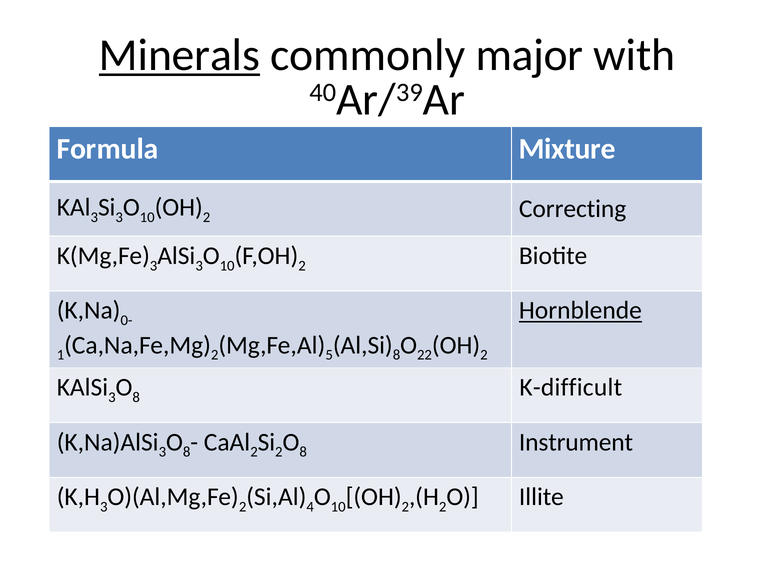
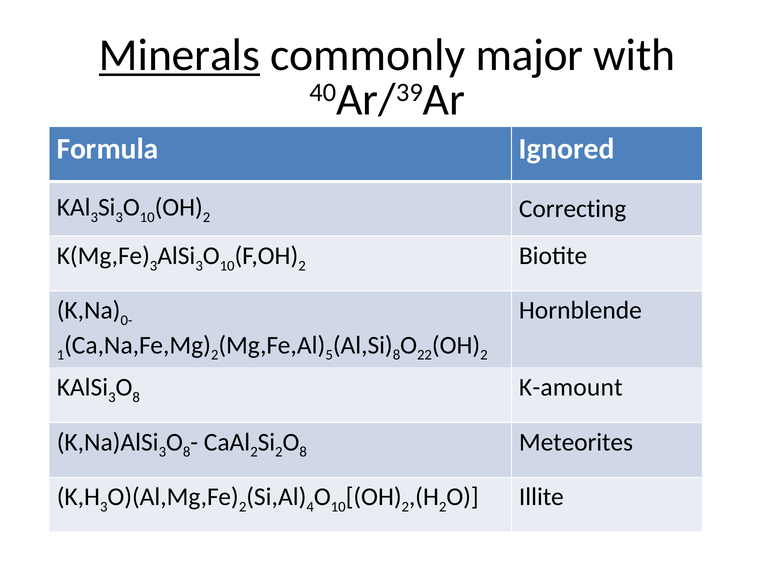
Mixture: Mixture -> Ignored (567, 149)
Hornblende underline: present -> none (580, 310)
K-difficult: K-difficult -> K-amount (571, 387)
Instrument: Instrument -> Meteorites (576, 442)
